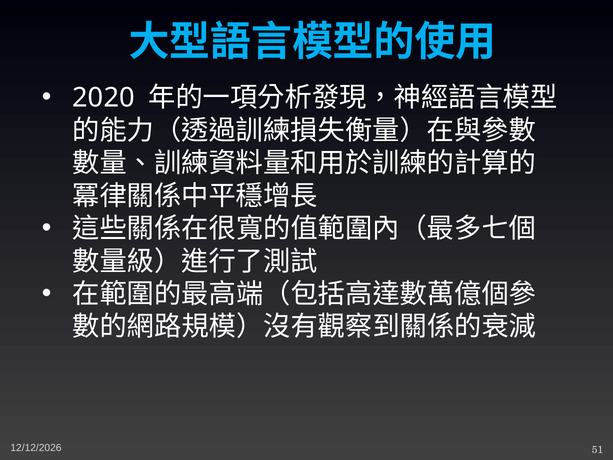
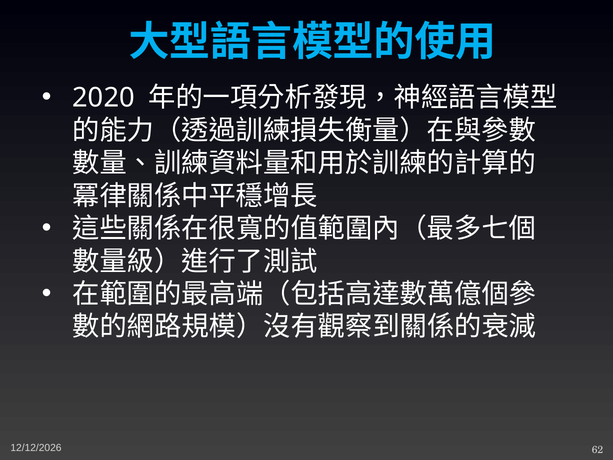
51: 51 -> 62 (597, 450)
